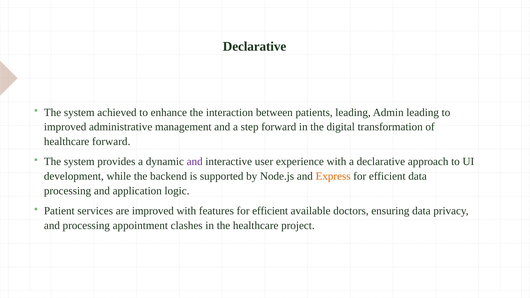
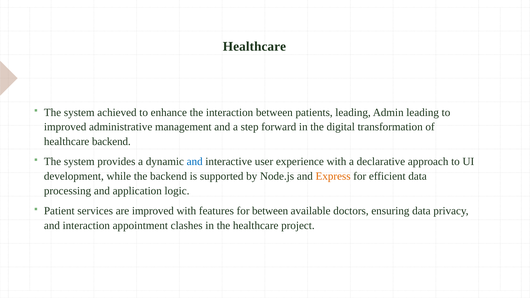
Declarative: Declarative -> Healthcare (254, 47)
healthcare forward: forward -> backend (111, 142)
and colour: purple -> blue (195, 162)
features for efficient: efficient -> between (270, 211)
and processing: processing -> interaction (86, 225)
